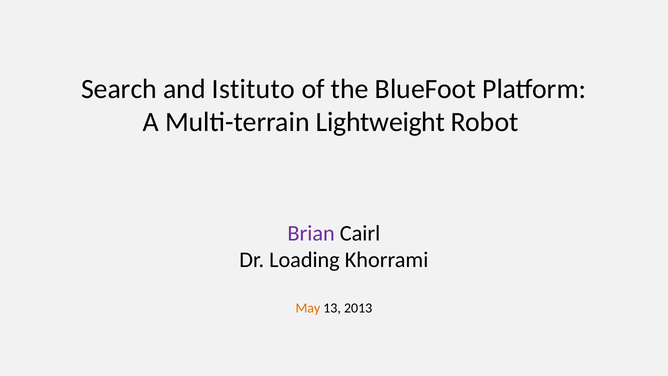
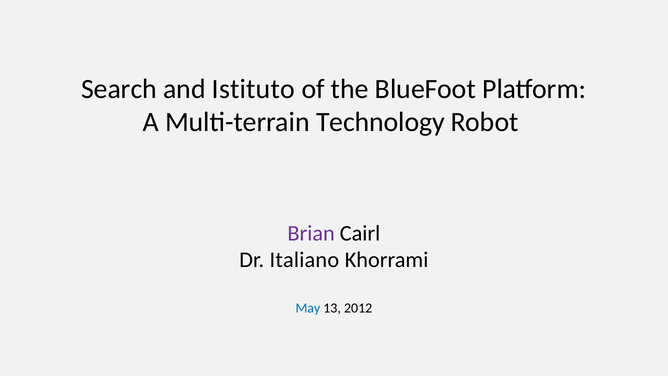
Lightweight: Lightweight -> Technology (380, 122)
Loading: Loading -> Italiano (304, 260)
May colour: orange -> blue (308, 308)
2013: 2013 -> 2012 (358, 308)
